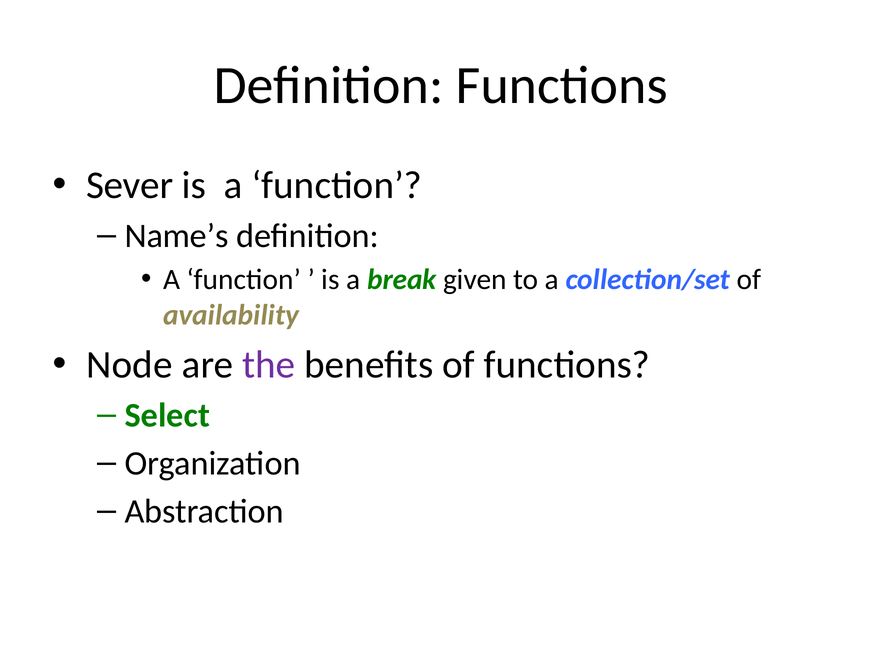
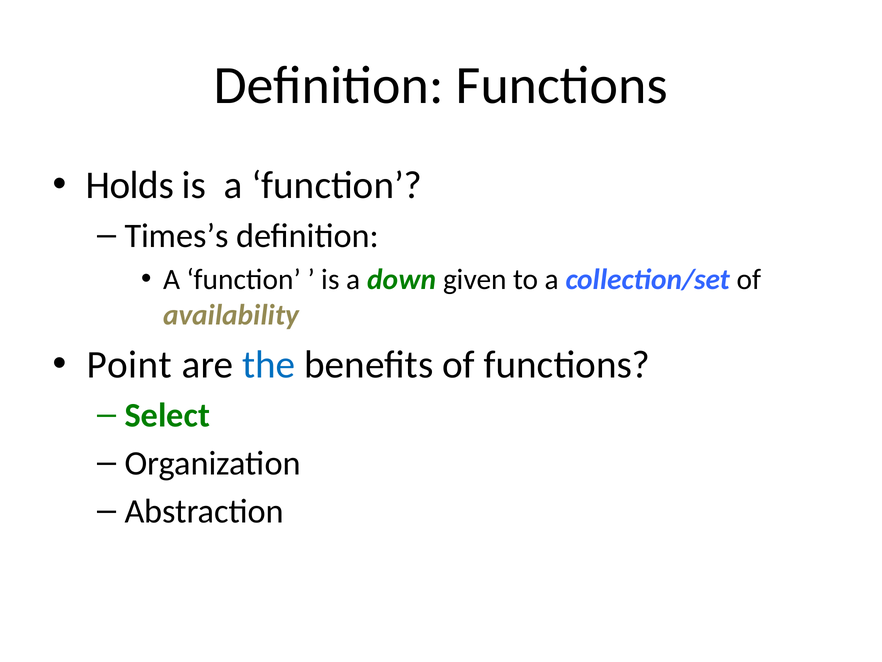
Sever: Sever -> Holds (130, 185)
Name’s: Name’s -> Times’s (177, 236)
break: break -> down (402, 279)
Node: Node -> Point (129, 364)
the colour: purple -> blue (269, 364)
